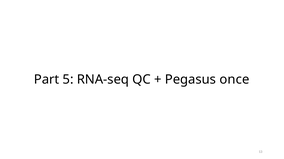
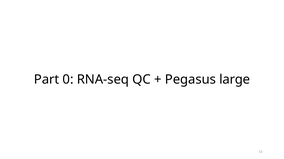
5: 5 -> 0 (68, 80)
once: once -> large (235, 80)
